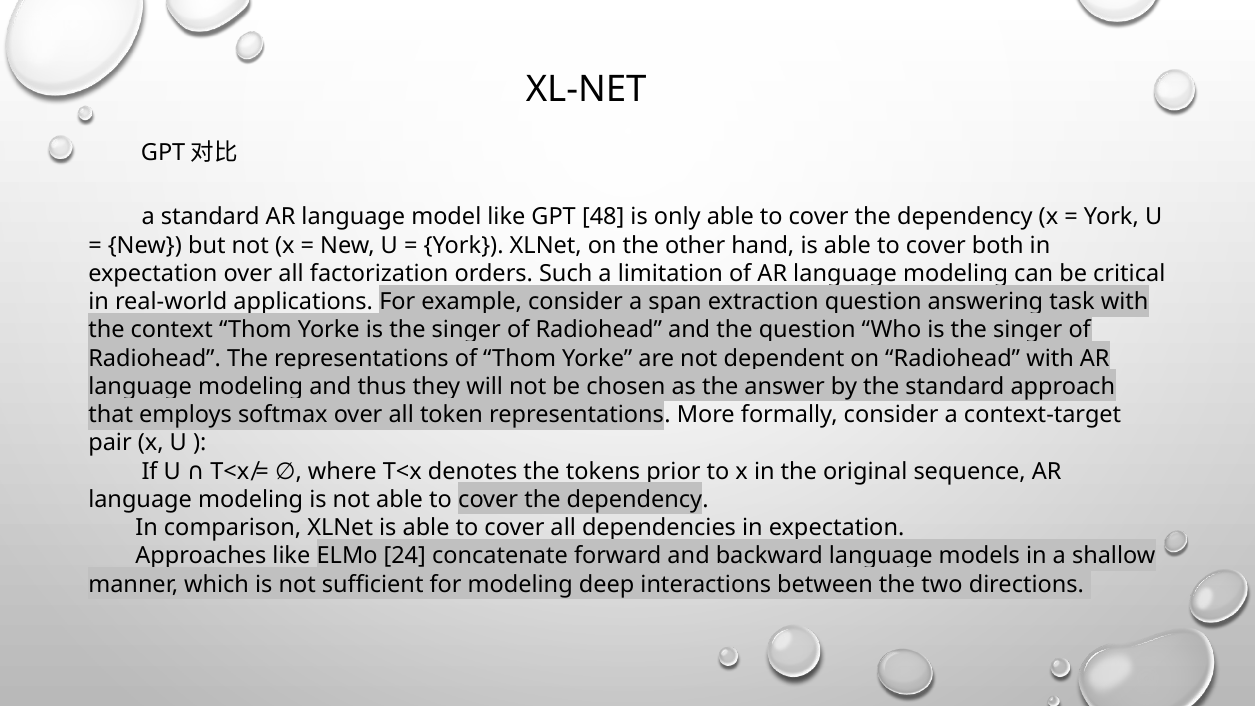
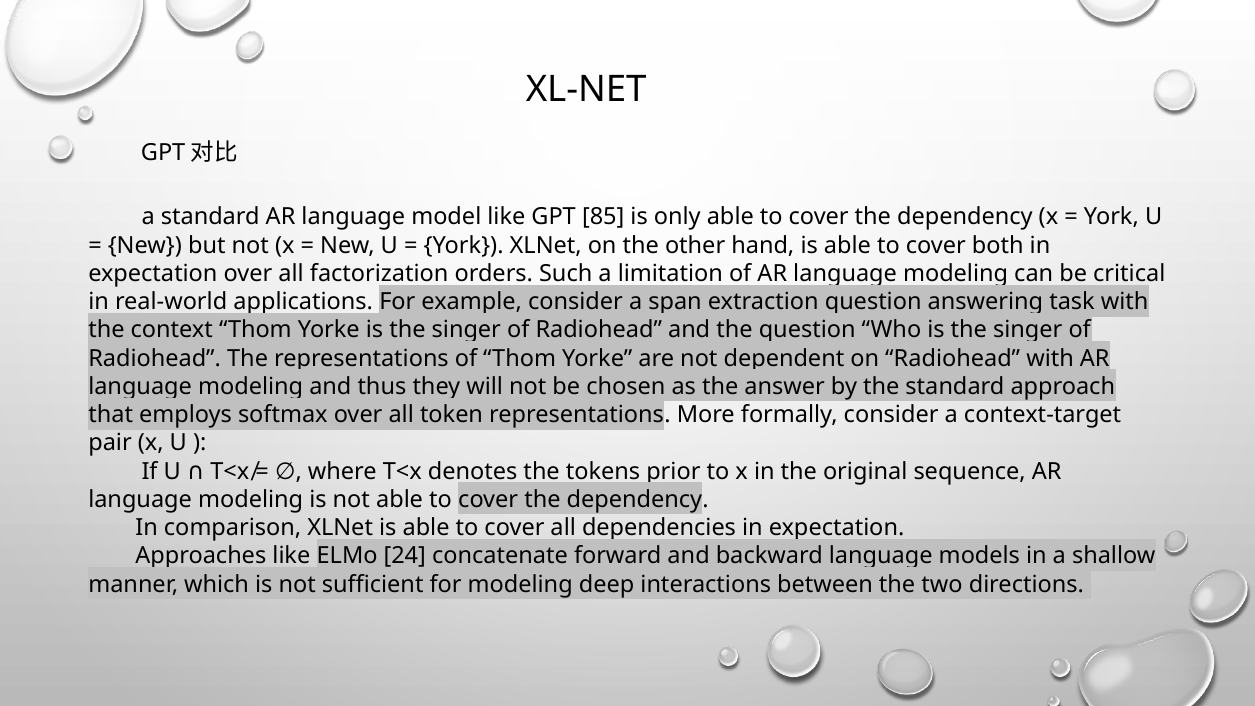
48: 48 -> 85 (603, 217)
